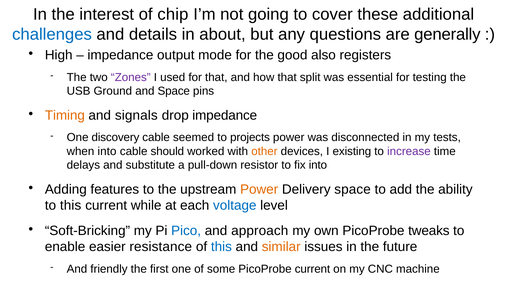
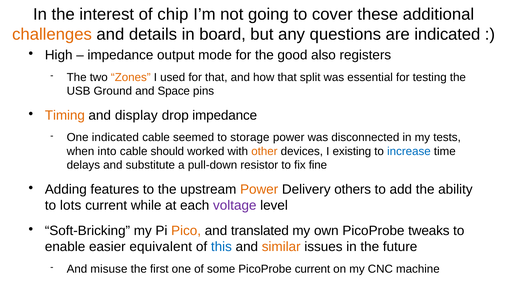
challenges colour: blue -> orange (52, 34)
about: about -> board (223, 34)
are generally: generally -> indicated (447, 34)
Zones colour: purple -> orange (131, 77)
signals: signals -> display (136, 115)
One discovery: discovery -> indicated (115, 138)
projects: projects -> storage (250, 138)
increase colour: purple -> blue (409, 151)
fix into: into -> fine (318, 165)
Delivery space: space -> others (353, 189)
to this: this -> lots (71, 206)
voltage colour: blue -> purple (235, 206)
Pico colour: blue -> orange (186, 231)
approach: approach -> translated (260, 231)
resistance: resistance -> equivalent (161, 247)
friendly: friendly -> misuse (109, 269)
